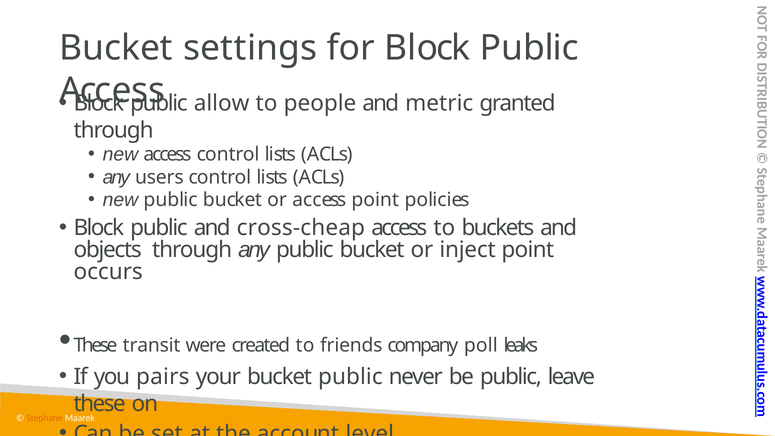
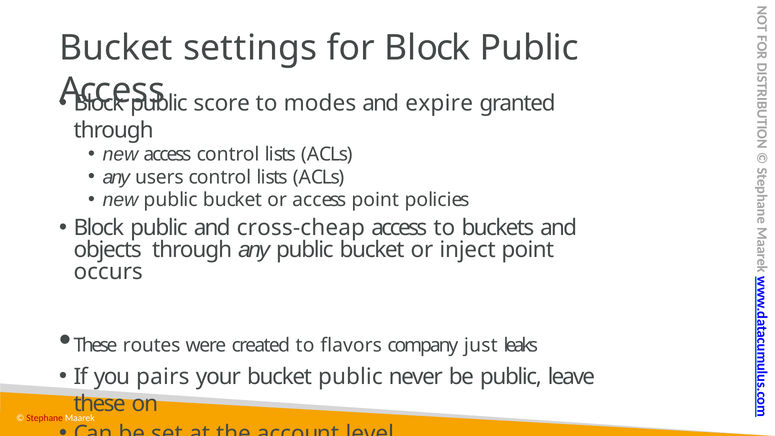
allow: allow -> score (222, 103)
people: people -> modes (320, 103)
metric: metric -> expire (439, 103)
transit: transit -> routes (152, 345)
friends: friends -> flavors (351, 345)
poll: poll -> just (481, 345)
Stephane colour: orange -> red (45, 418)
